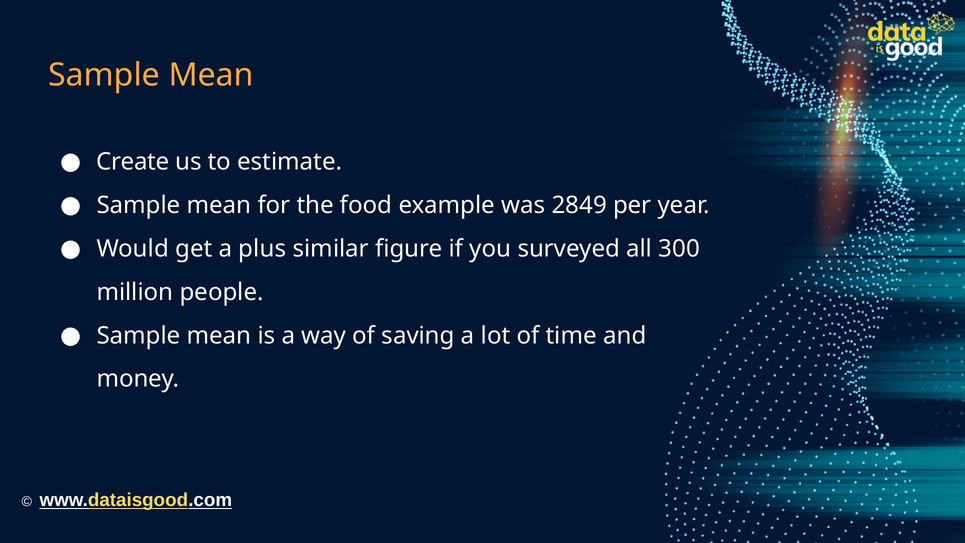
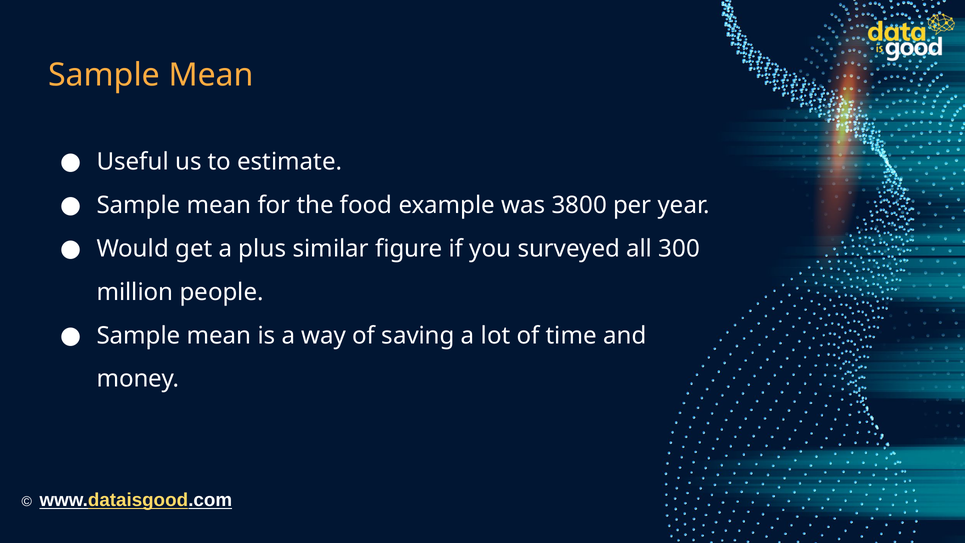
Create: Create -> Useful (133, 162)
2849: 2849 -> 3800 (579, 205)
